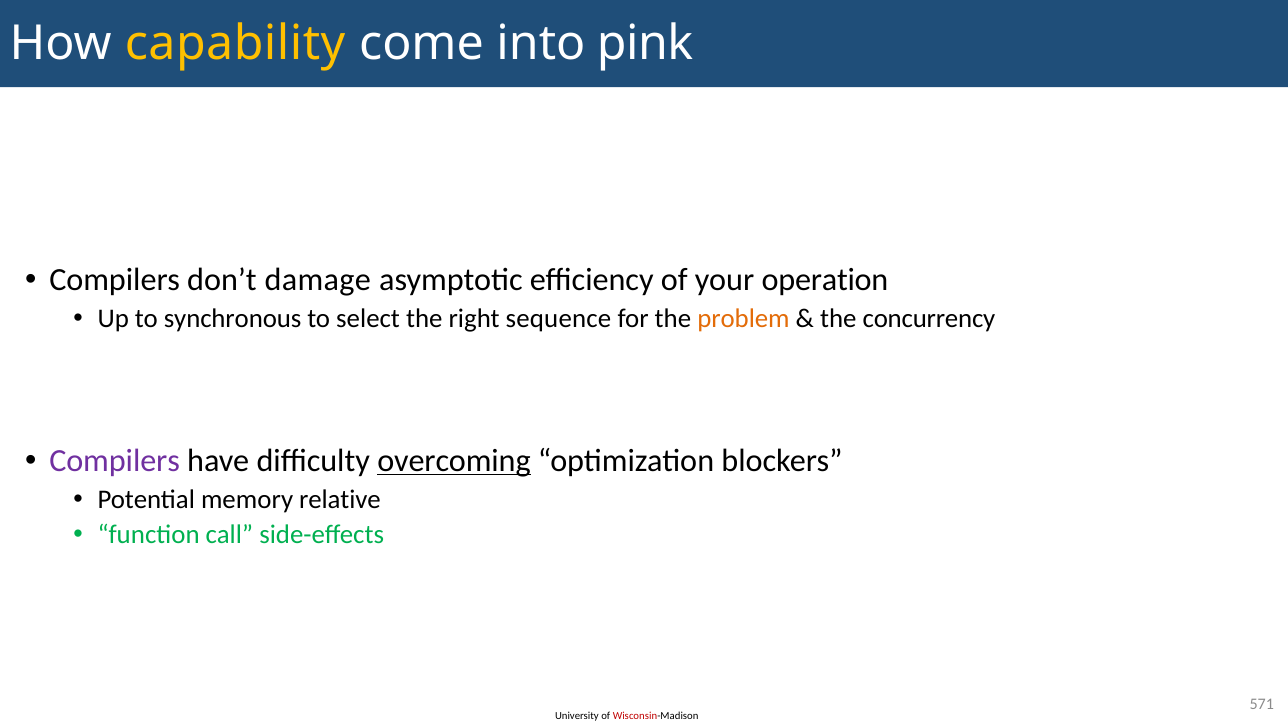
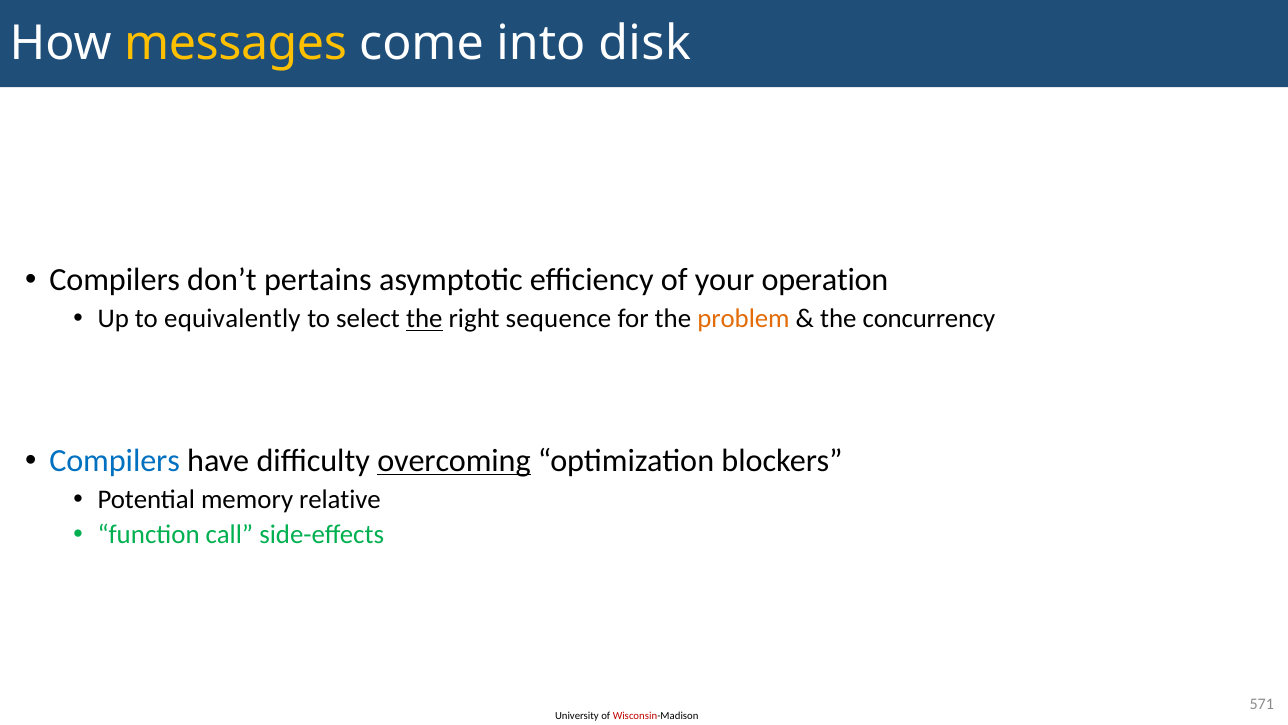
capability: capability -> messages (236, 43)
pink: pink -> disk (645, 43)
damage: damage -> pertains (318, 280)
synchronous: synchronous -> equivalently (232, 319)
the underline: none -> present (424, 319)
Compilers colour: purple -> blue (115, 460)
